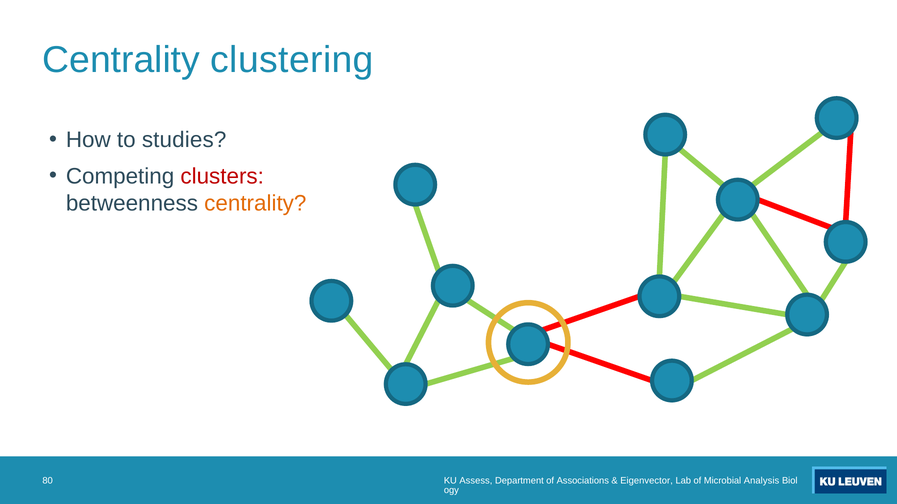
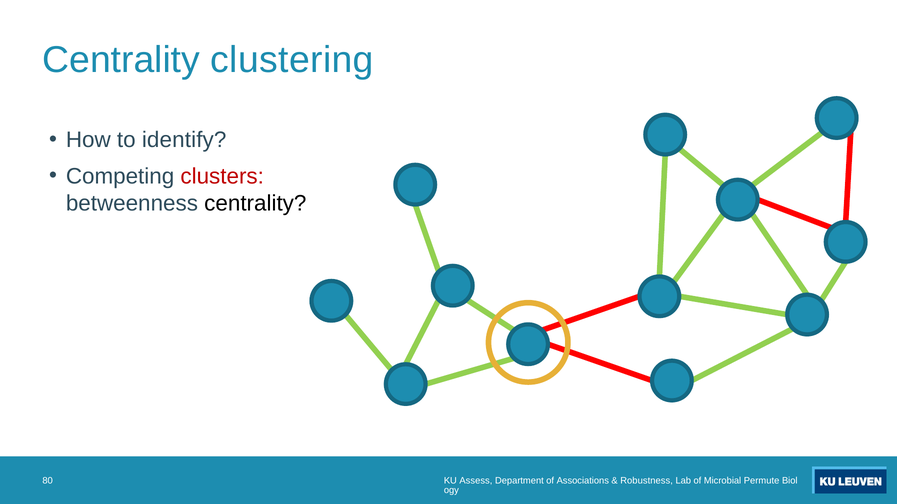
studies: studies -> identify (184, 140)
centrality colour: orange -> black (255, 203)
Eigenvector: Eigenvector -> Robustness (647, 481)
Analysis: Analysis -> Permute (762, 481)
